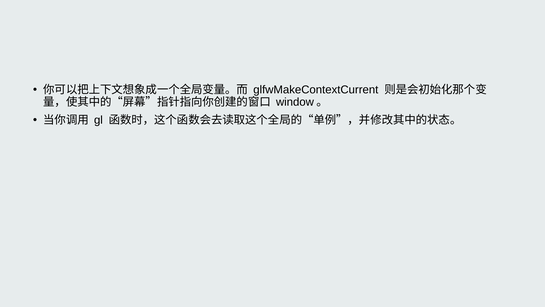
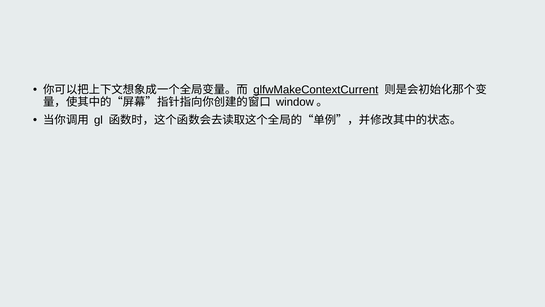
glfwMakeContextCurrent underline: none -> present (316, 90)
